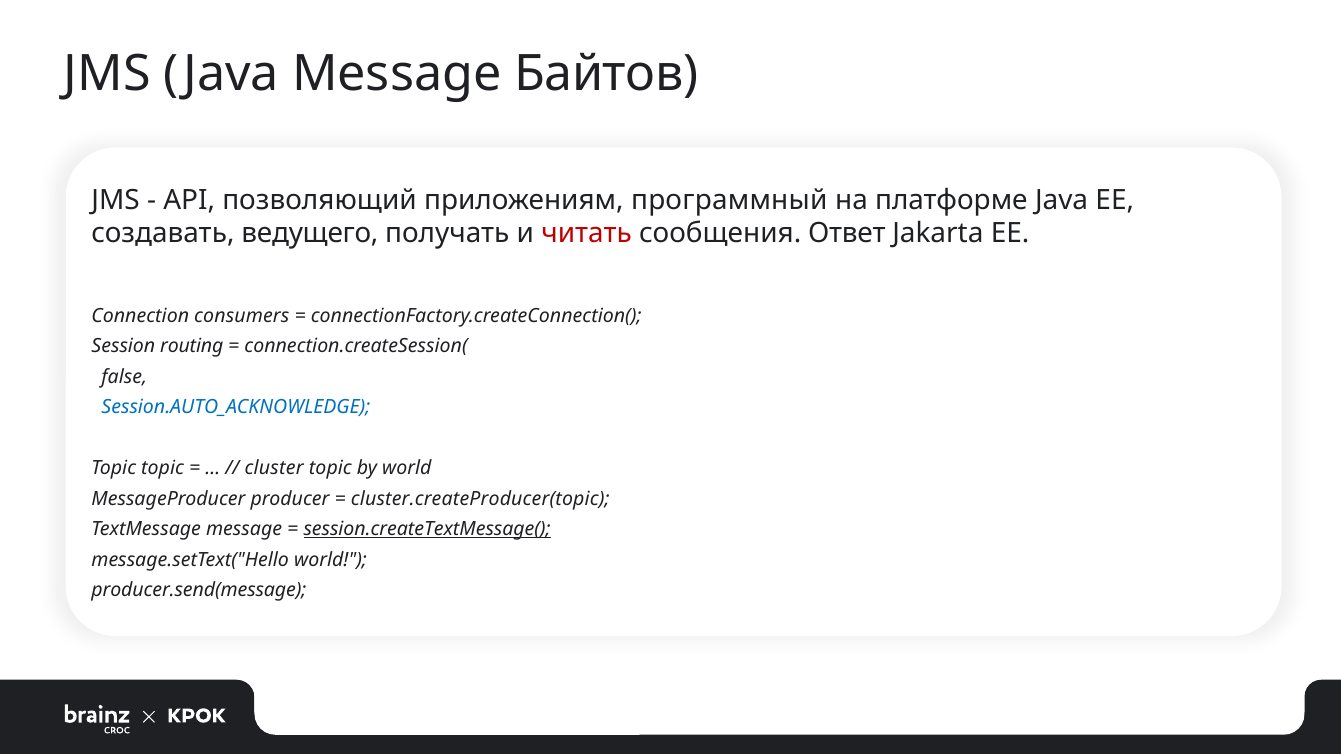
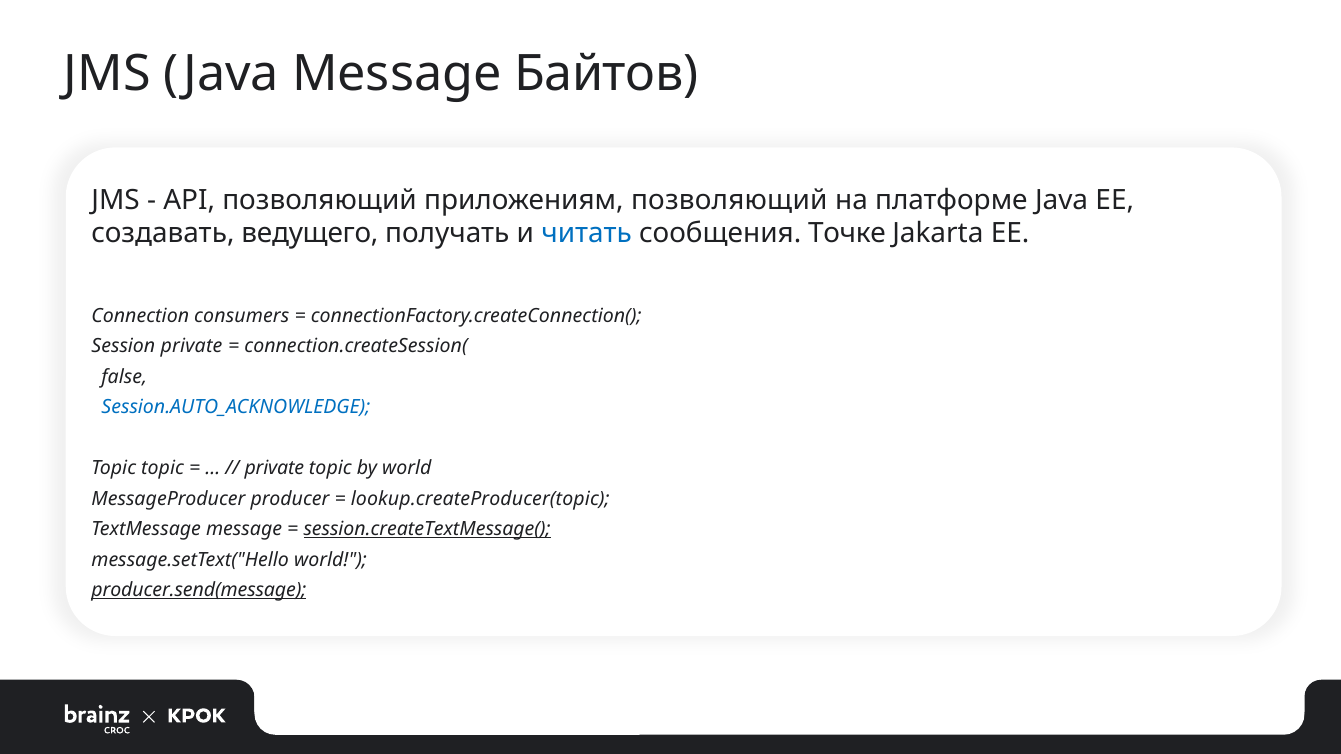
приложениям программный: программный -> позволяющий (729, 200)
читать colour: red -> blue (587, 234)
Ответ: Ответ -> Точке (847, 234)
Session routing: routing -> private (192, 347)
cluster: cluster -> private (274, 469)
cluster.createProducer(topic: cluster.createProducer(topic -> lookup.createProducer(topic (480, 499)
producer.send(message underline: none -> present (199, 590)
